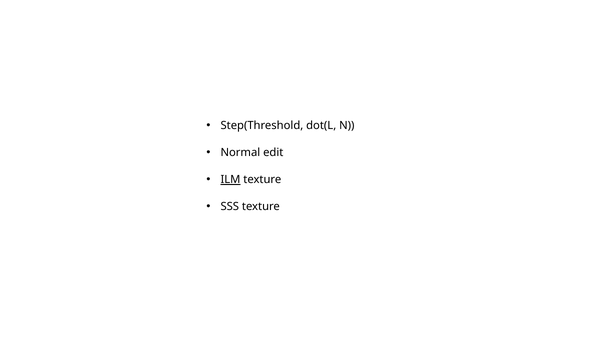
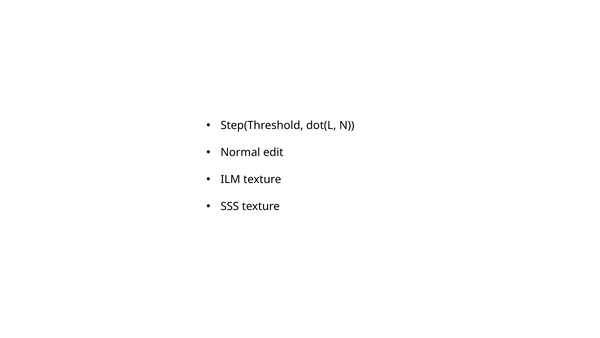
ILM underline: present -> none (230, 179)
